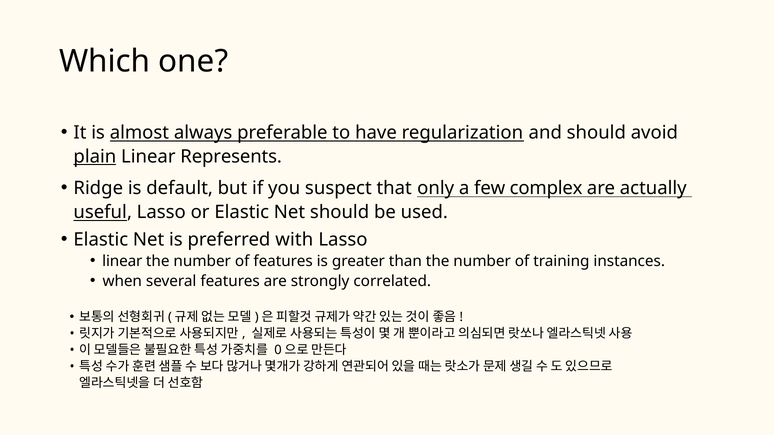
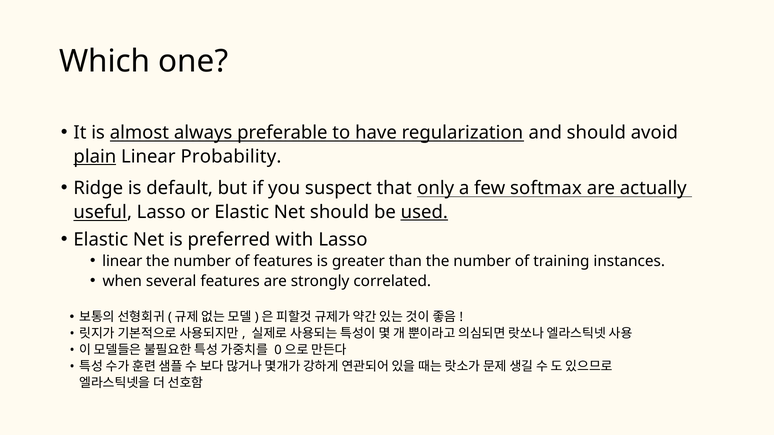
Represents: Represents -> Probability (231, 157)
complex: complex -> softmax (546, 188)
used underline: none -> present (424, 212)
